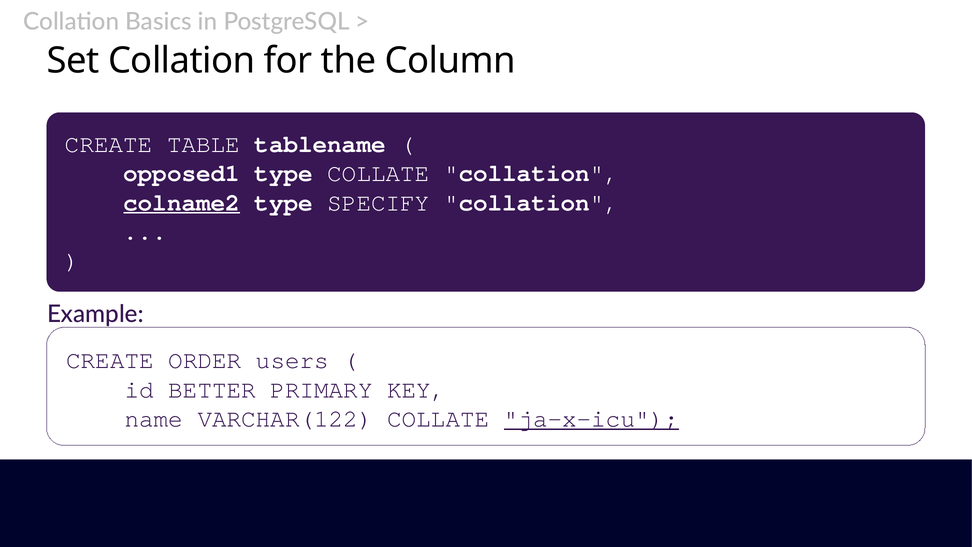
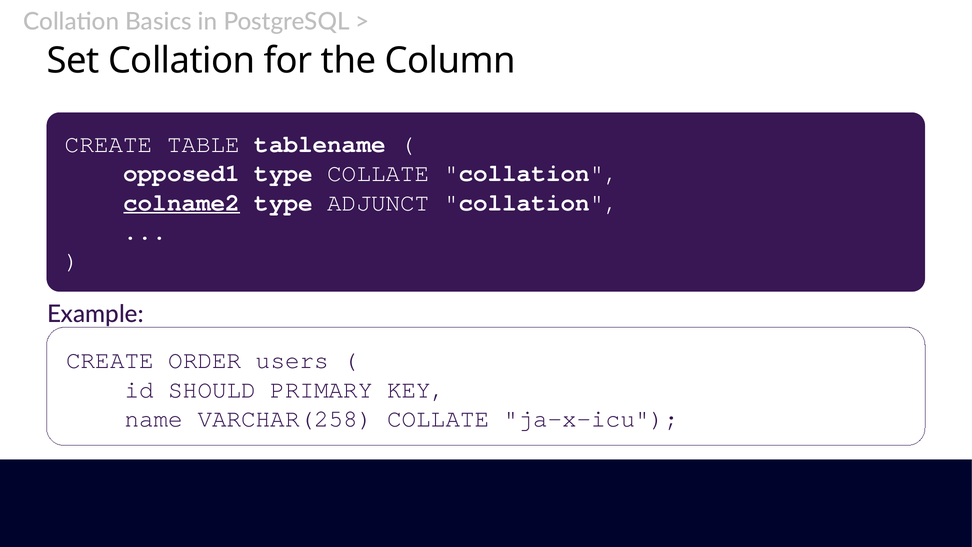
SPECIFY: SPECIFY -> ADJUNCT (378, 202)
BETTER: BETTER -> SHOULD (212, 389)
VARCHAR(122: VARCHAR(122 -> VARCHAR(258 (285, 419)
ja-x-icu underline: present -> none (591, 419)
